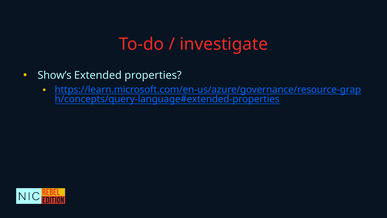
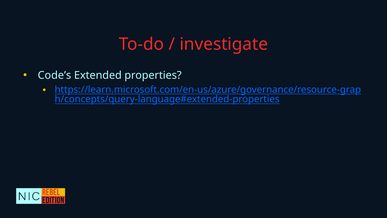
Show’s: Show’s -> Code’s (54, 75)
